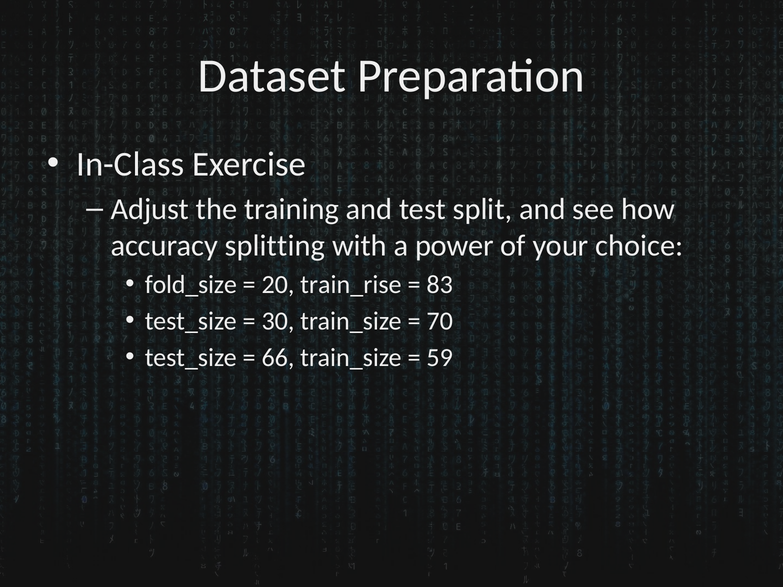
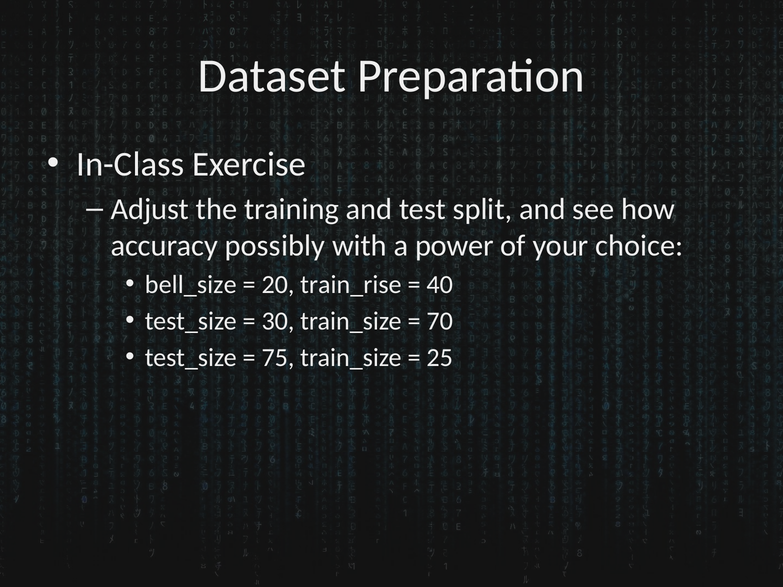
splitting: splitting -> possibly (275, 246)
fold_size: fold_size -> bell_size (191, 285)
83: 83 -> 40 (440, 285)
66: 66 -> 75 (278, 358)
59: 59 -> 25 (440, 358)
